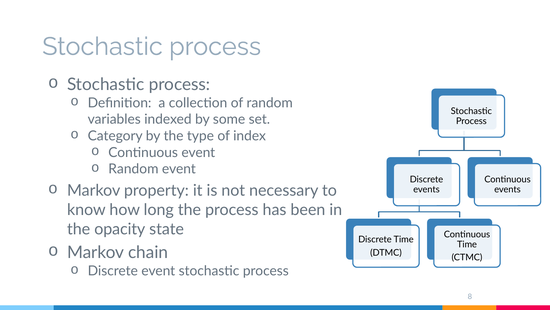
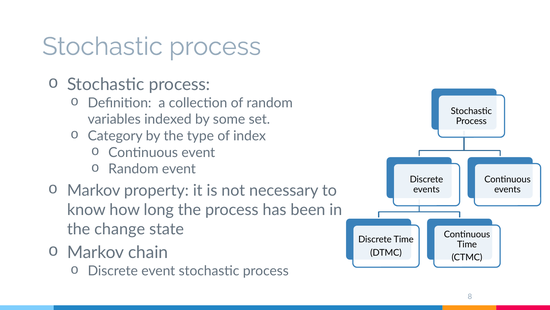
opacity: opacity -> change (120, 229)
